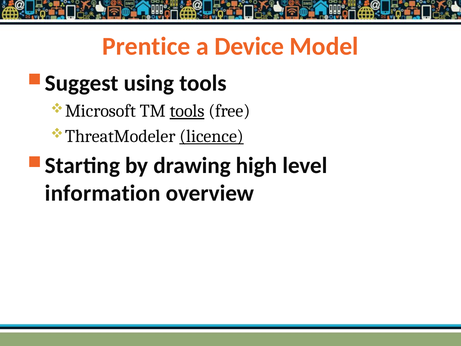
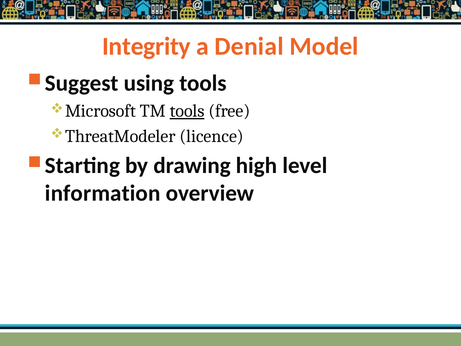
Prentice: Prentice -> Integrity (146, 46)
Device: Device -> Denial (249, 46)
licence underline: present -> none (212, 136)
